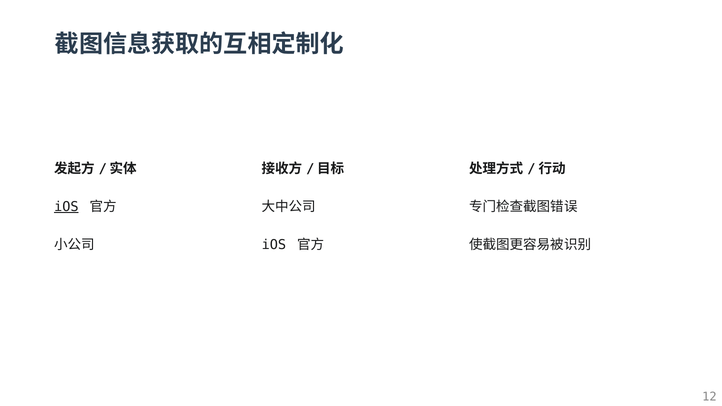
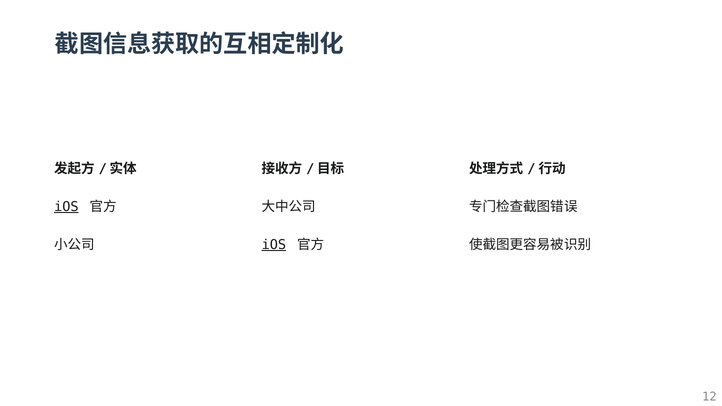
iOS underline: none -> present (274, 245)
